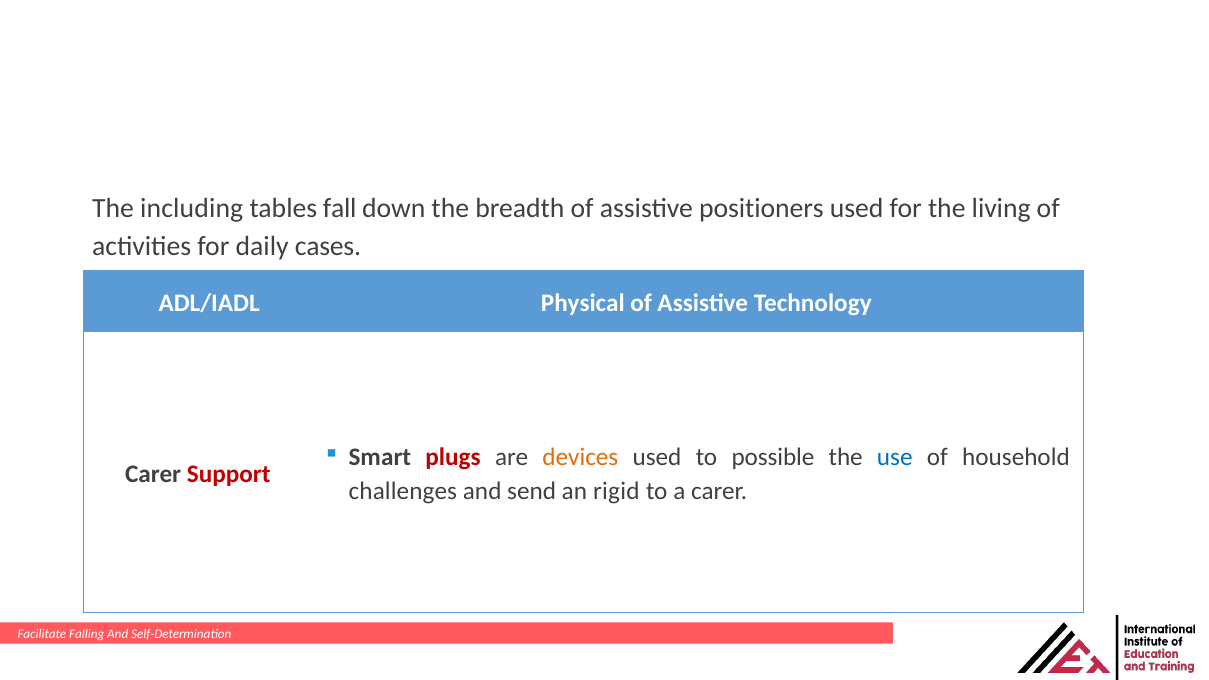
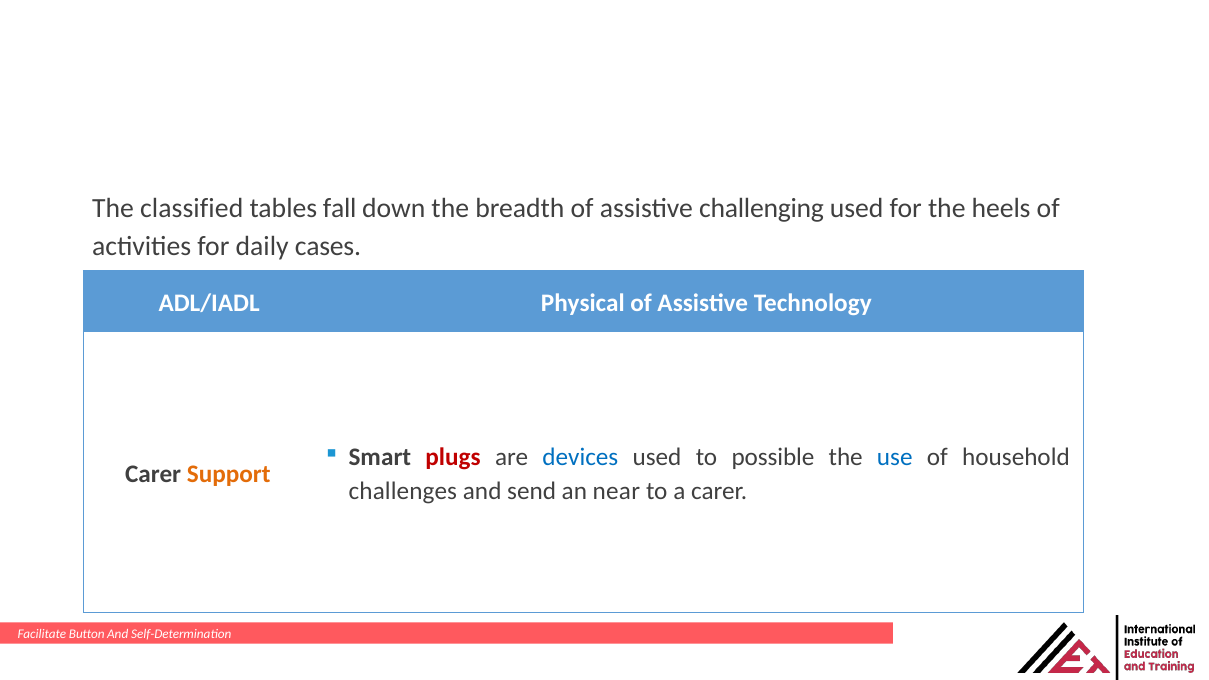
including: including -> classified (192, 209)
positioners: positioners -> challenging (762, 209)
living: living -> heels (1001, 209)
devices colour: orange -> blue (580, 457)
Support colour: red -> orange (229, 474)
rigid: rigid -> near (616, 492)
Falling: Falling -> Button (87, 634)
